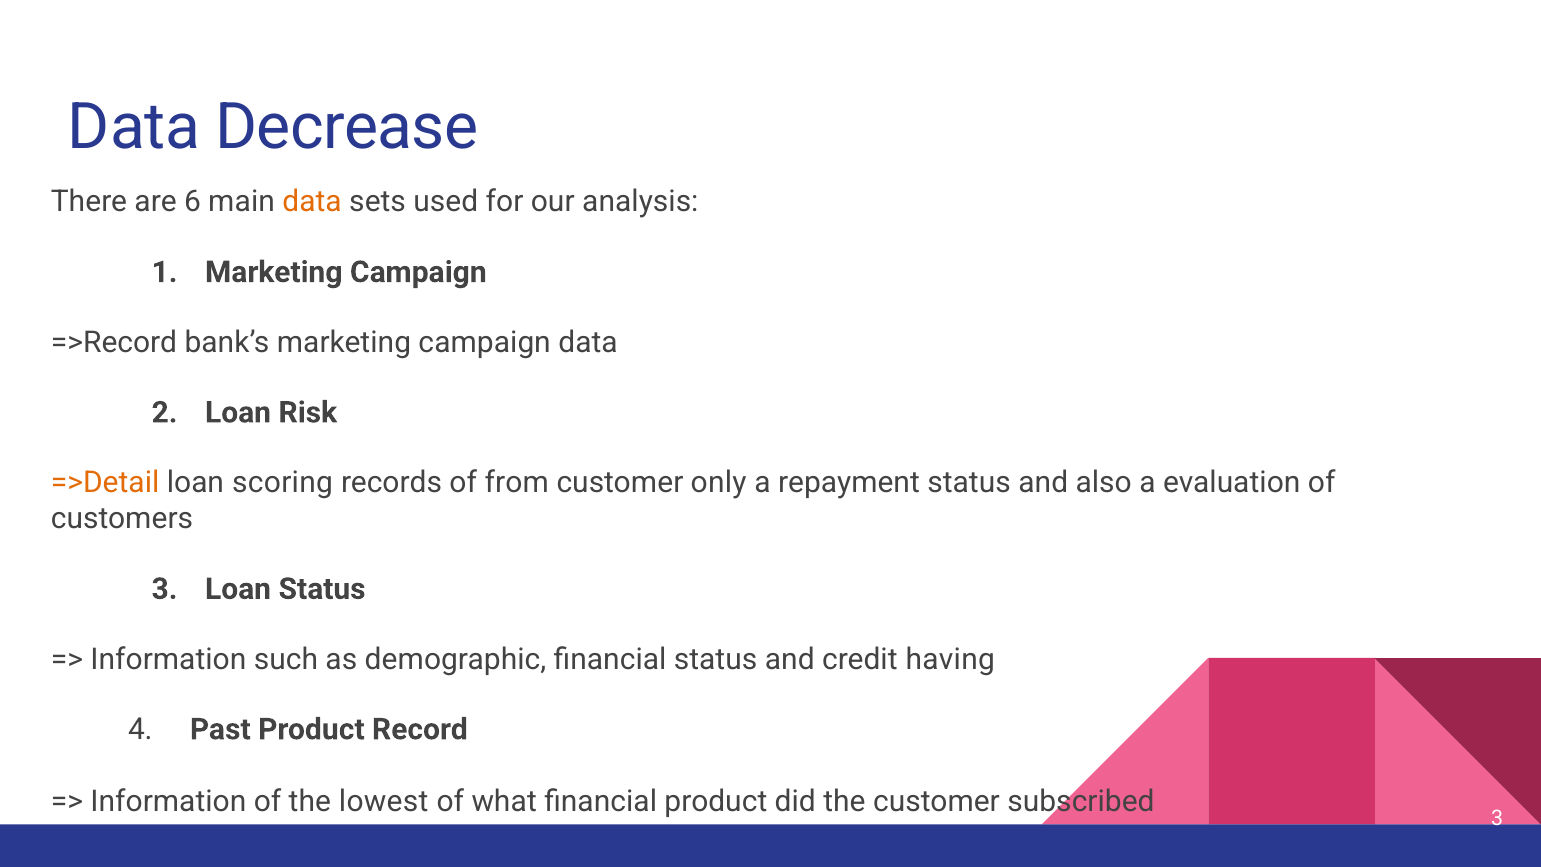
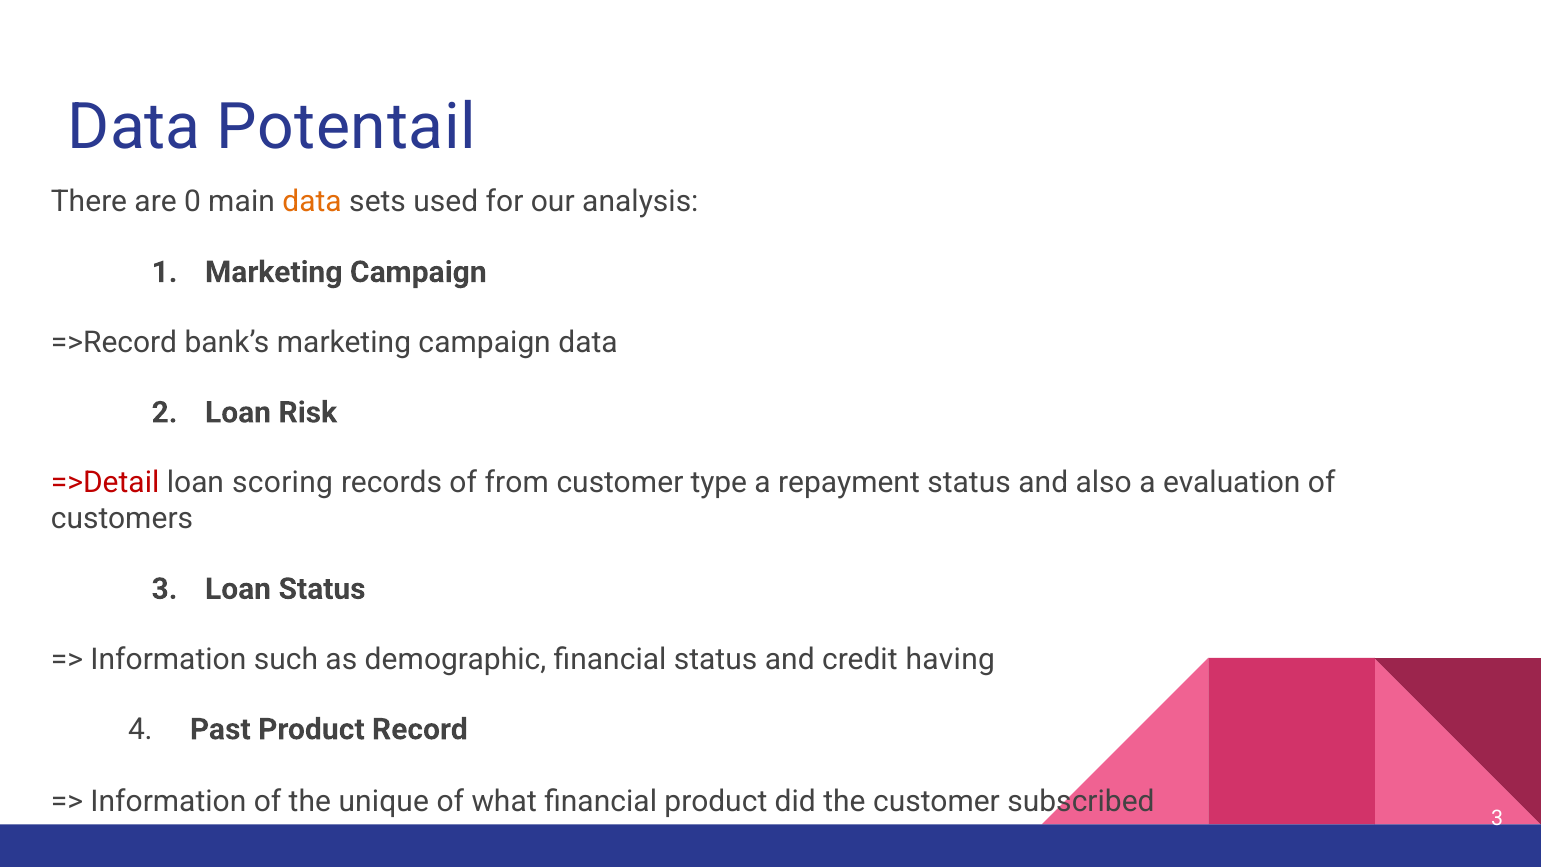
Decrease: Decrease -> Potentail (346, 128)
6: 6 -> 0 (193, 202)
=>Detail colour: orange -> red (105, 483)
only: only -> type (719, 483)
lowest: lowest -> unique (384, 801)
